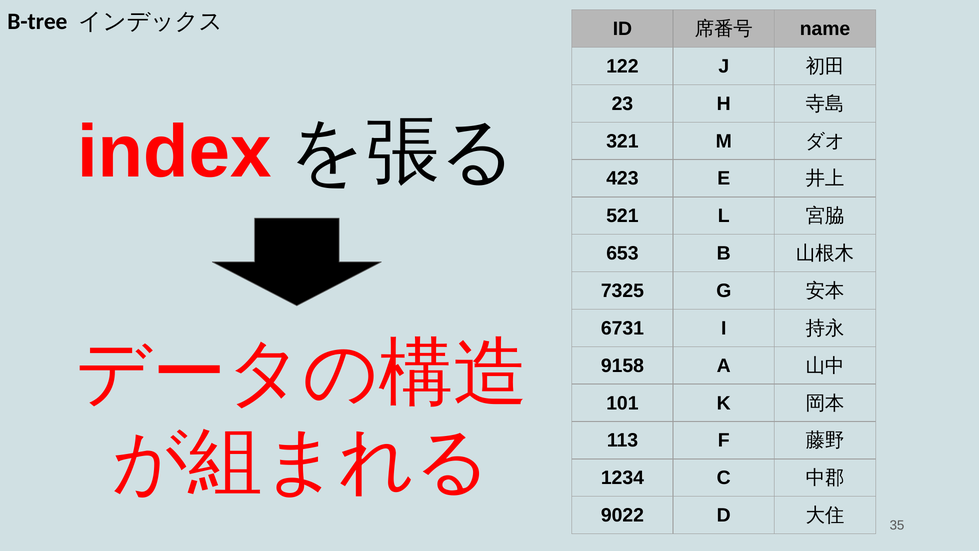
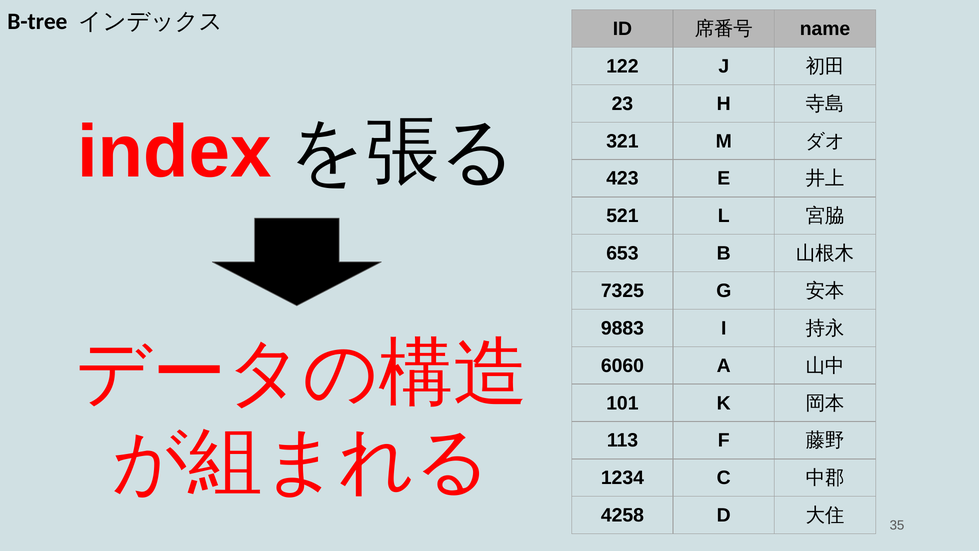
6731: 6731 -> 9883 (622, 328)
9158: 9158 -> 6060 (622, 365)
9022: 9022 -> 4258 (622, 515)
